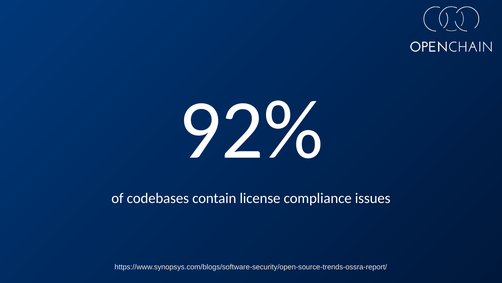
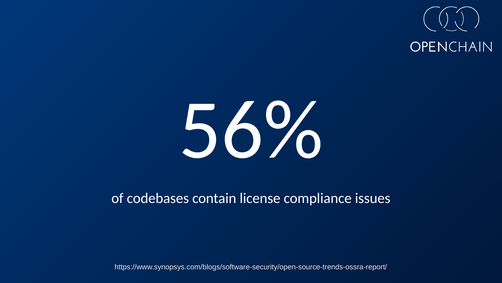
92%: 92% -> 56% (251, 130)
